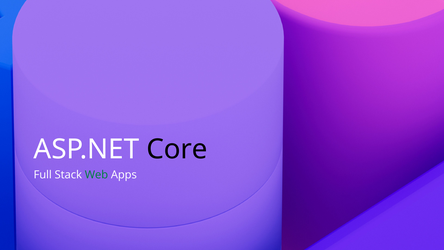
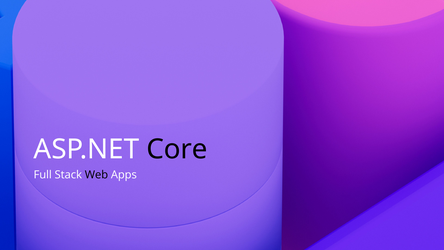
Web colour: green -> black (96, 175)
